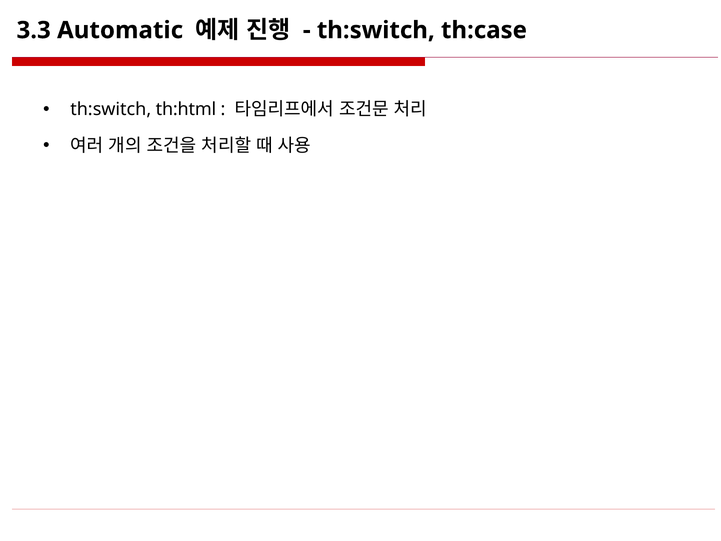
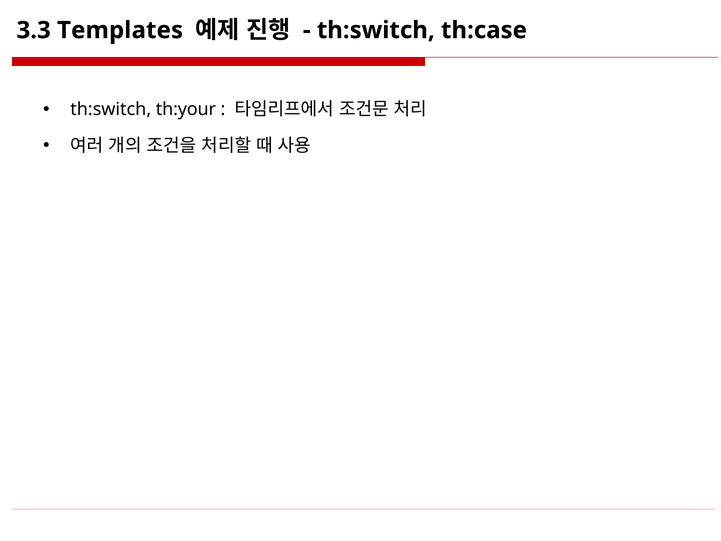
Automatic: Automatic -> Templates (120, 30)
th:html: th:html -> th:your (186, 109)
